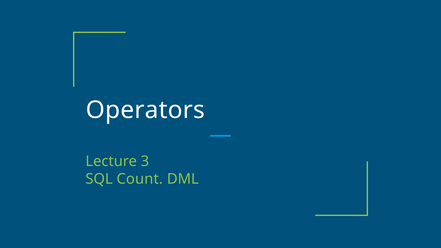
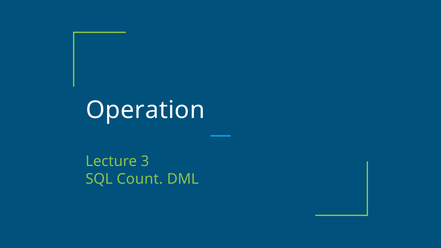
Operators: Operators -> Operation (145, 110)
